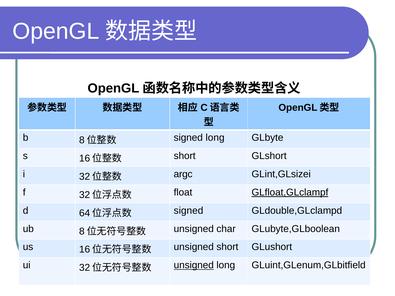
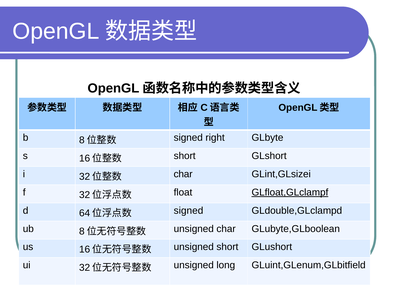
signed long: long -> right (215, 138)
argc: argc -> char (183, 174)
unsigned underline: present -> none (194, 265)
